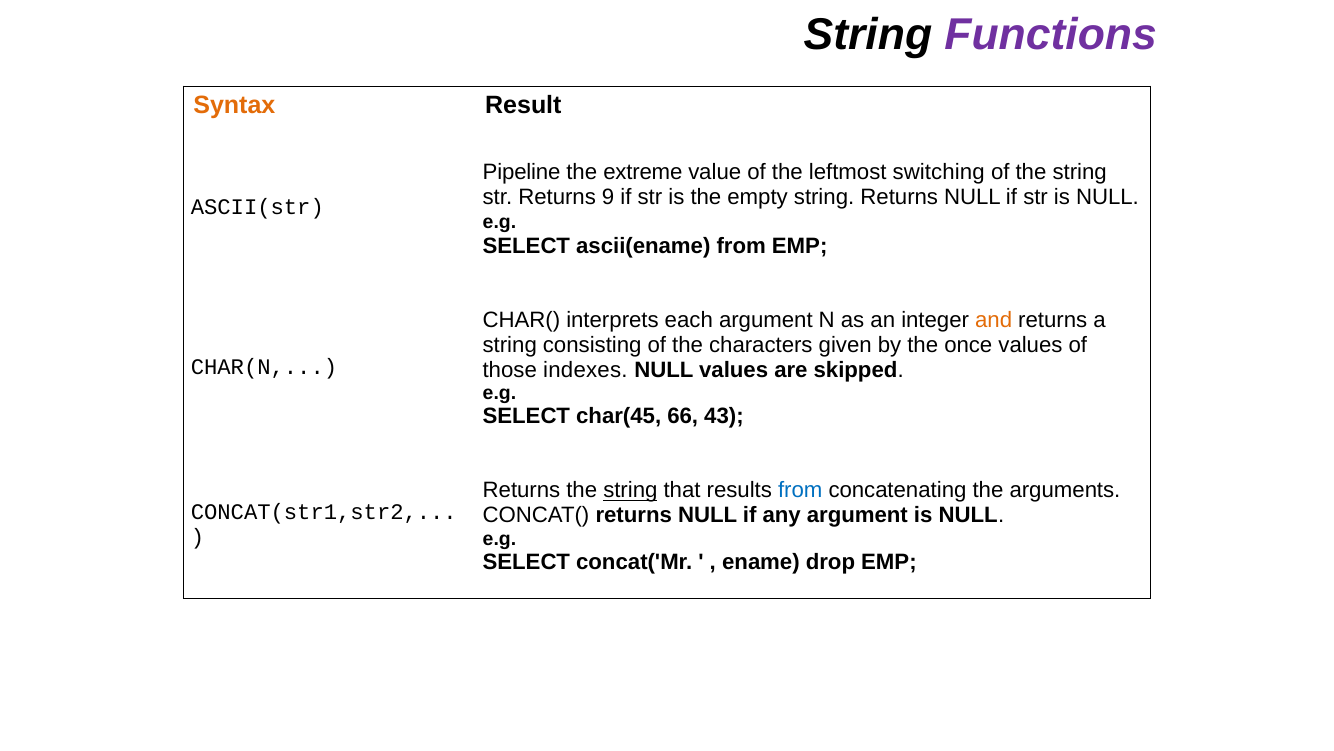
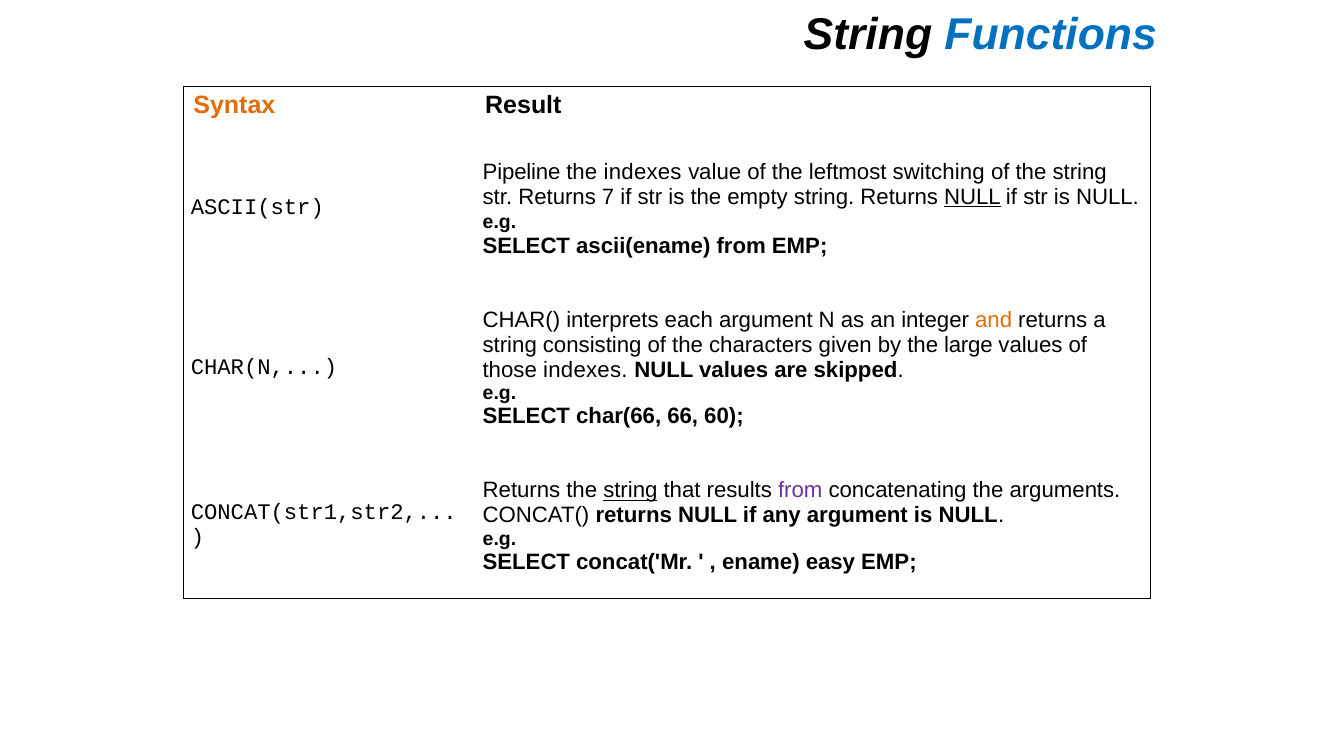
Functions colour: purple -> blue (1051, 35)
the extreme: extreme -> indexes (643, 172)
9: 9 -> 7 (608, 197)
NULL underline: none -> present (972, 197)
once: once -> large (968, 345)
char(45: char(45 -> char(66 (619, 416)
43: 43 -> 60 (724, 416)
from colour: blue -> purple (800, 490)
drop: drop -> easy (830, 562)
